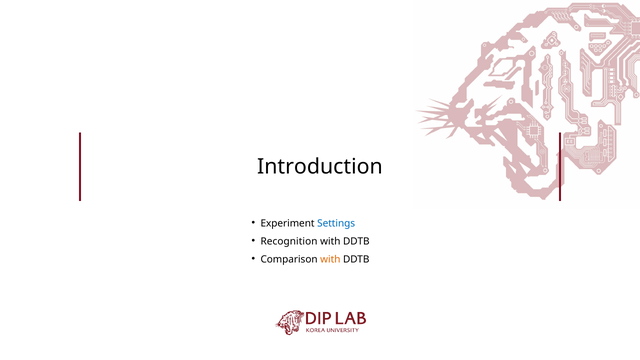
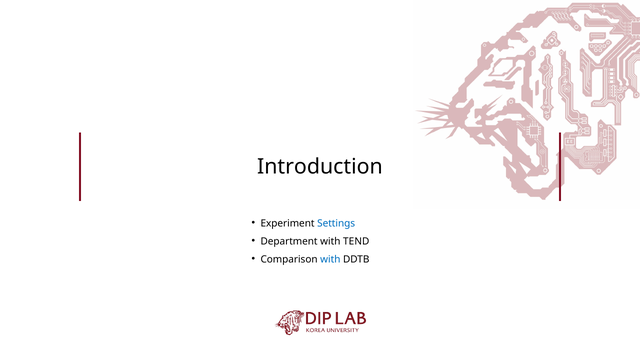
Recognition: Recognition -> Department (289, 241)
DDTB: DDTB -> TEND (356, 241)
with colour: orange -> blue (330, 259)
